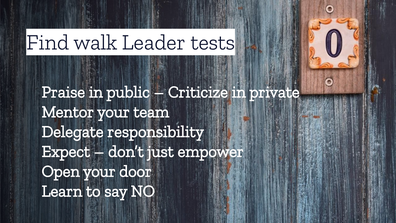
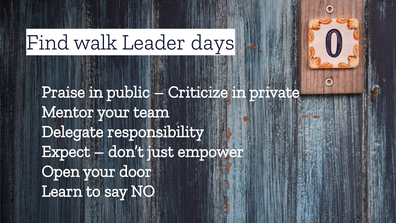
tests: tests -> days (213, 42)
